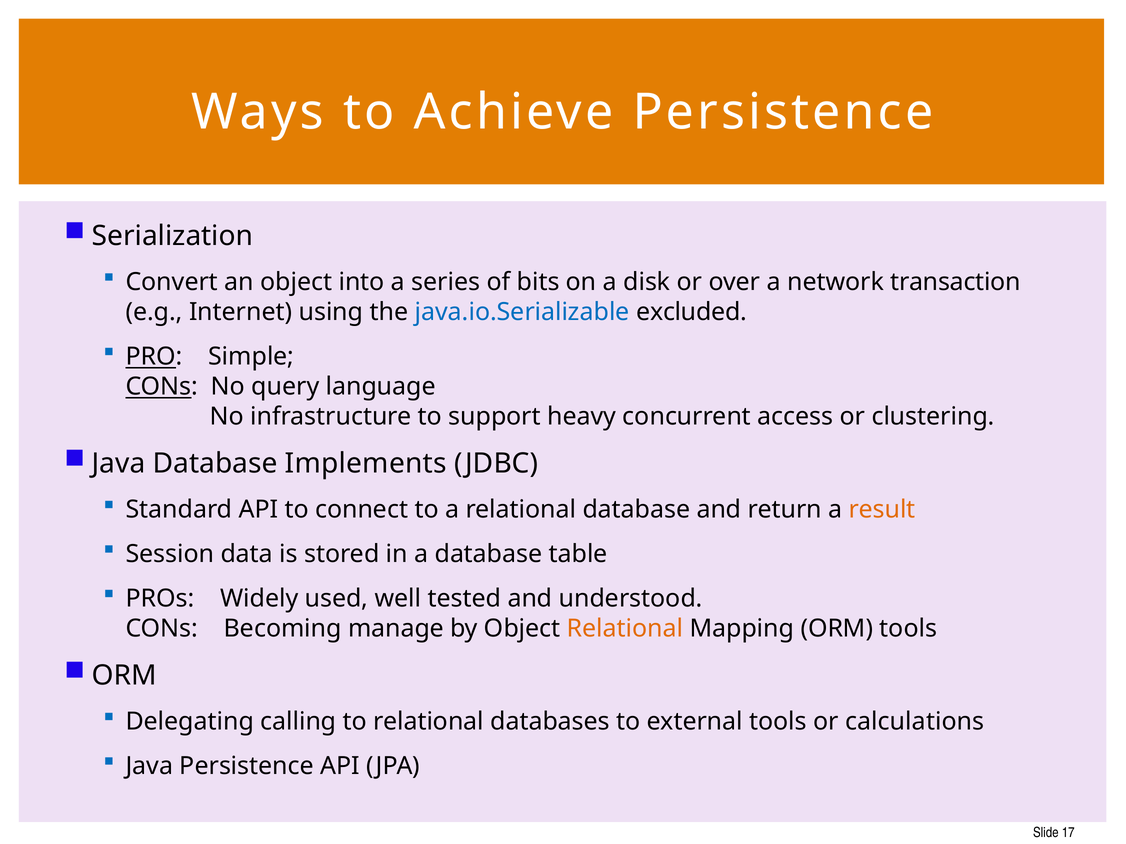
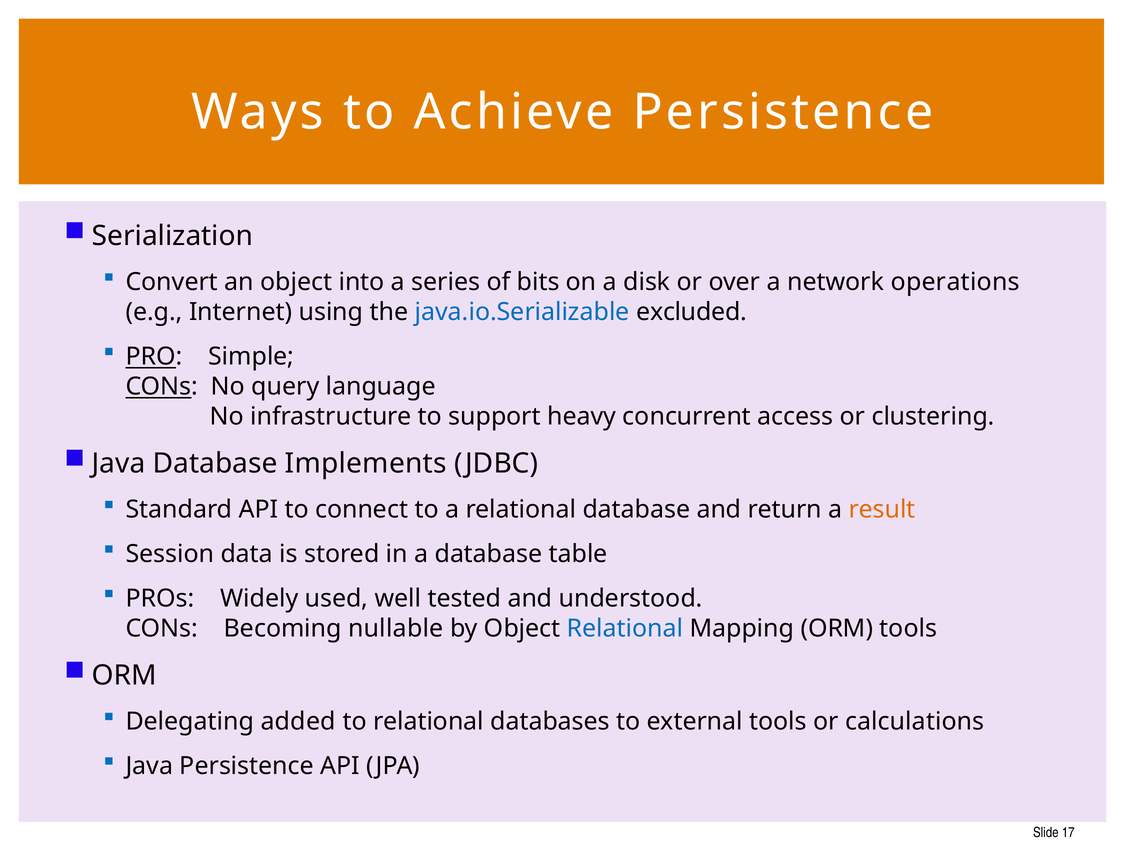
transaction: transaction -> operations (955, 282)
manage: manage -> nullable (396, 629)
Relational colour: orange -> blue (625, 629)
calling: calling -> added (298, 722)
